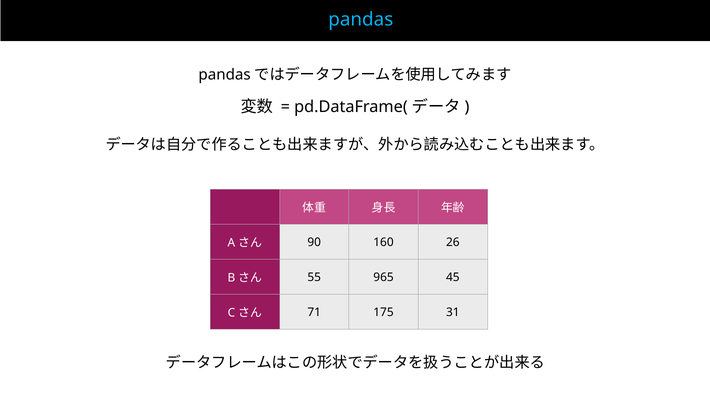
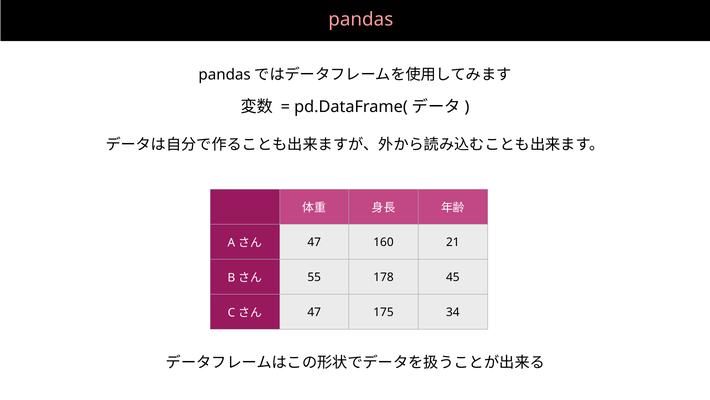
pandas colour: light blue -> pink (361, 20)
90: 90 -> 47 (314, 242)
26: 26 -> 21 (453, 242)
965: 965 -> 178 (384, 277)
71: 71 -> 47 (314, 312)
31: 31 -> 34 (453, 312)
